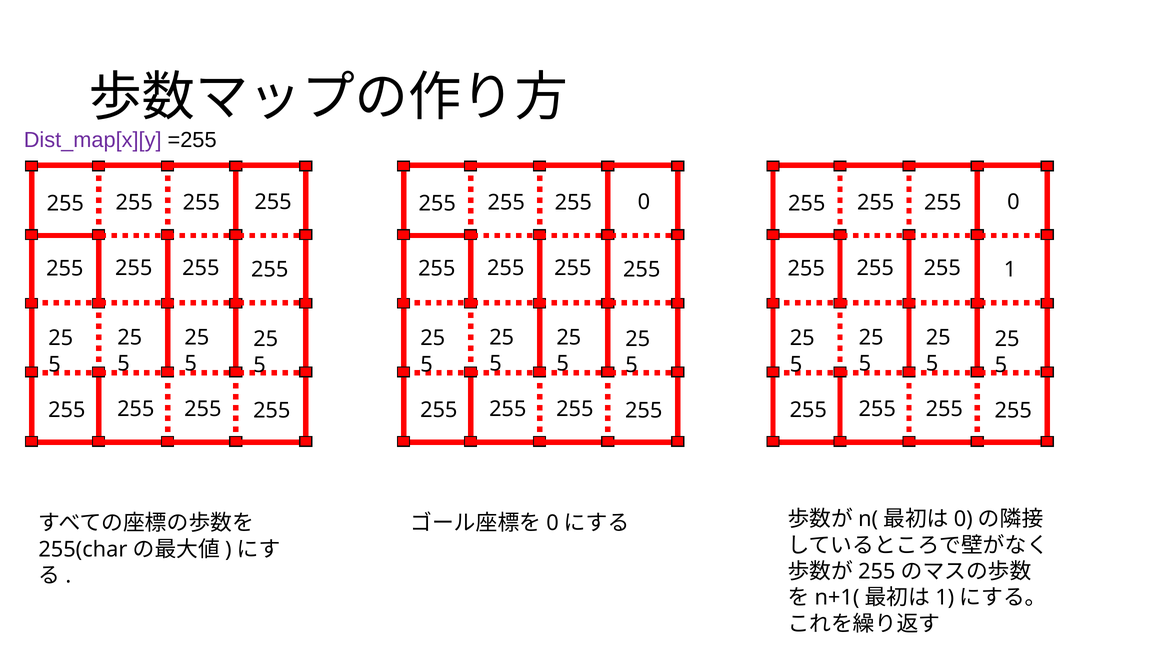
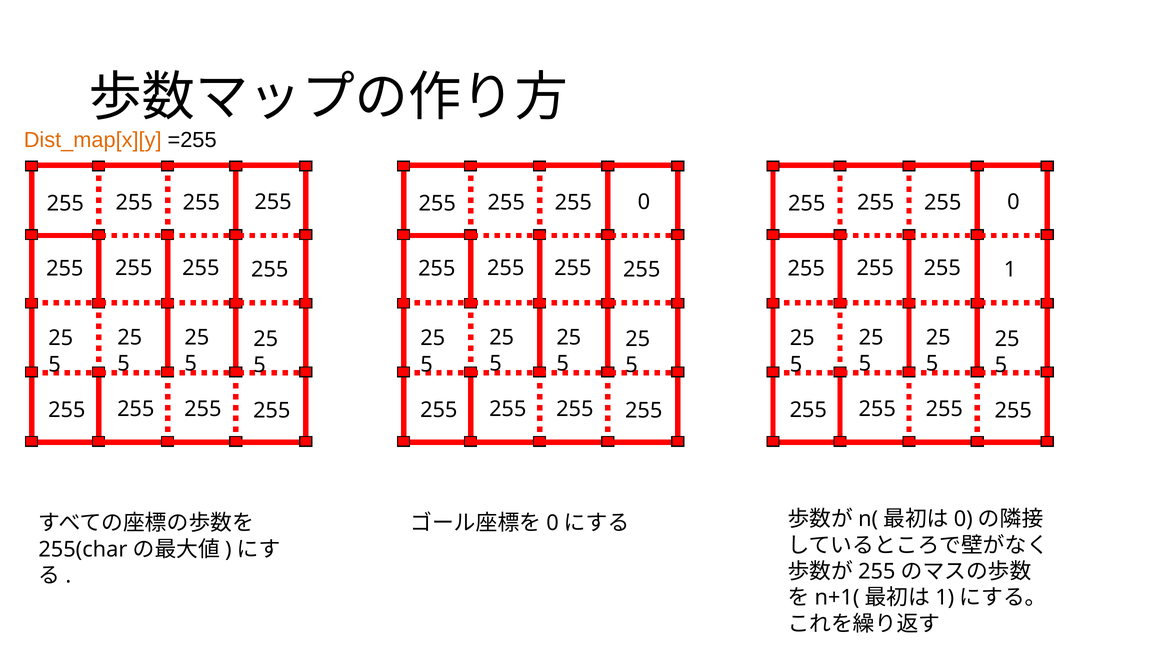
Dist_map[x][y colour: purple -> orange (93, 140)
